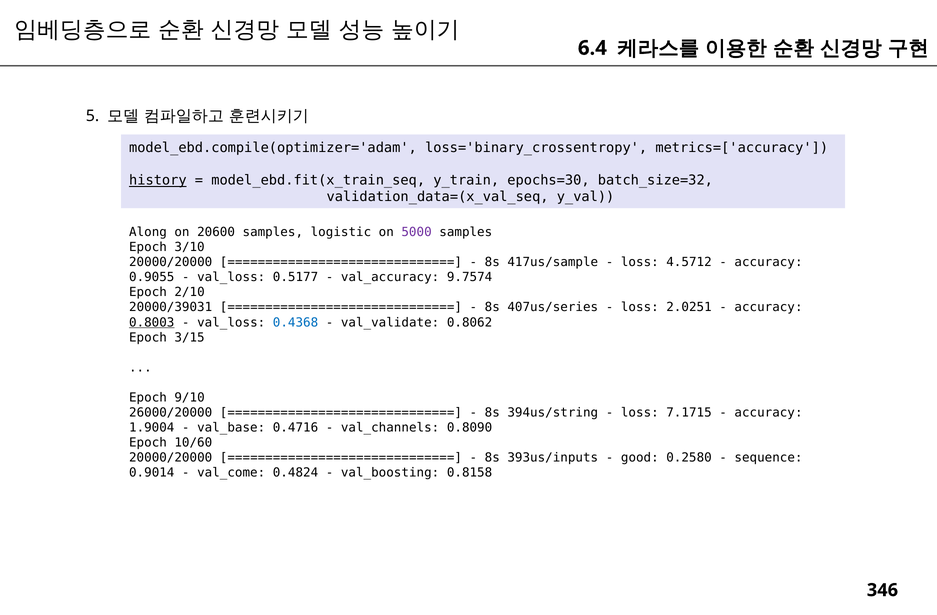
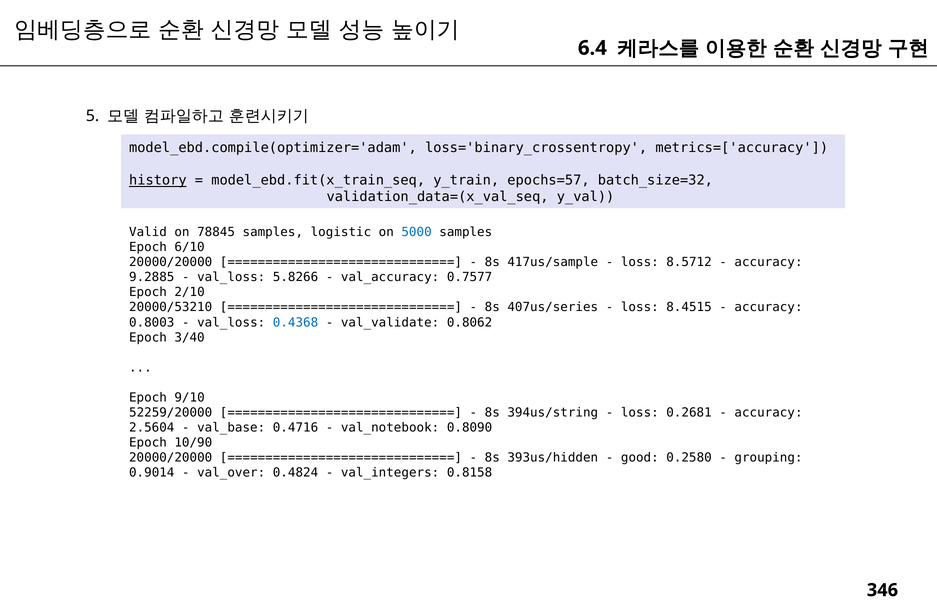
epochs=30: epochs=30 -> epochs=57 (548, 181)
Along: Along -> Valid (148, 232)
20600: 20600 -> 78845 (216, 232)
5000 colour: purple -> blue (417, 232)
3/10: 3/10 -> 6/10 (190, 247)
4.5712: 4.5712 -> 8.5712 (689, 262)
0.9055: 0.9055 -> 9.2885 (152, 277)
0.5177: 0.5177 -> 5.8266 (296, 277)
9.7574: 9.7574 -> 0.7577 (470, 277)
20000/39031: 20000/39031 -> 20000/53210 (171, 308)
2.0251: 2.0251 -> 8.4515 (689, 308)
0.8003 underline: present -> none (152, 323)
3/15: 3/15 -> 3/40 (190, 338)
26000/20000: 26000/20000 -> 52259/20000 (171, 413)
7.1715: 7.1715 -> 0.2681 (689, 413)
1.9004: 1.9004 -> 2.5604 (152, 428)
val_channels: val_channels -> val_notebook (390, 428)
10/60: 10/60 -> 10/90 (193, 443)
393us/inputs: 393us/inputs -> 393us/hidden (553, 458)
sequence: sequence -> grouping (769, 458)
val_come: val_come -> val_over (231, 473)
val_boosting: val_boosting -> val_integers (390, 473)
